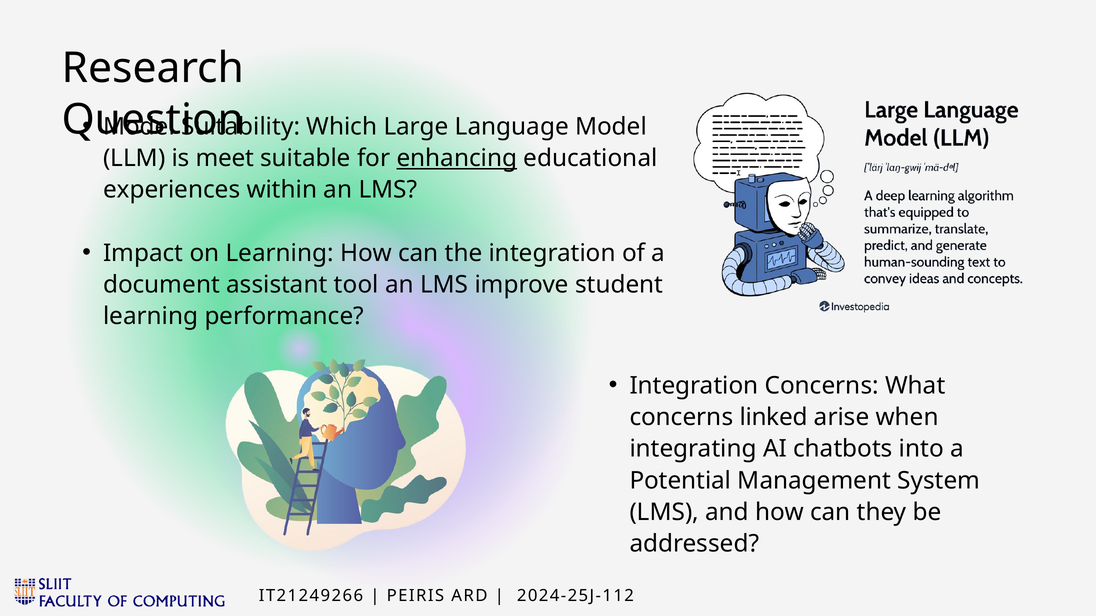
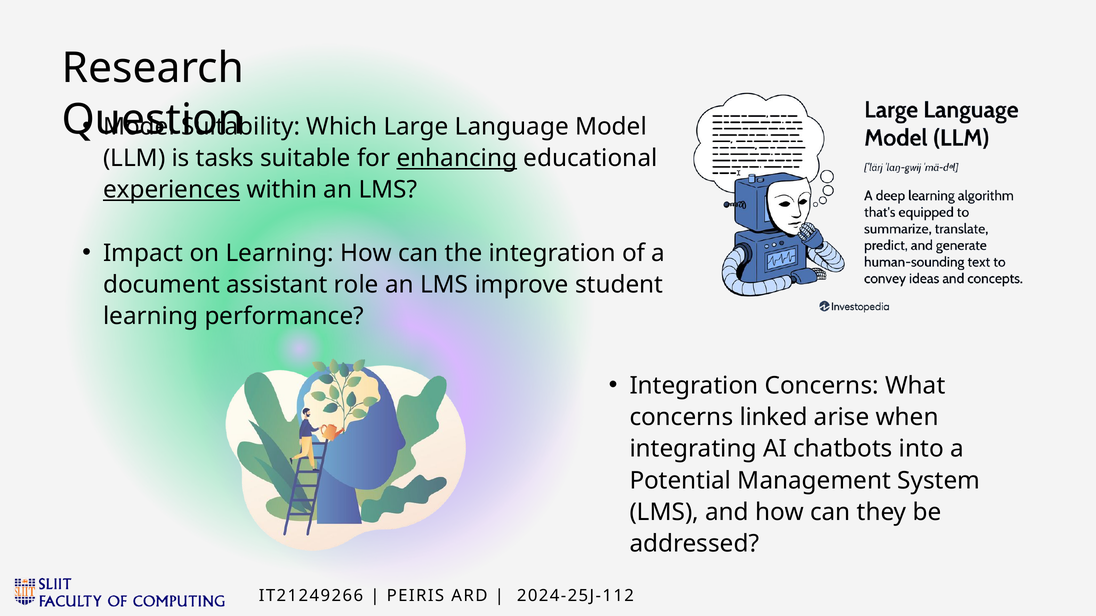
meet: meet -> tasks (225, 158)
experiences underline: none -> present (172, 190)
tool: tool -> role (356, 285)
